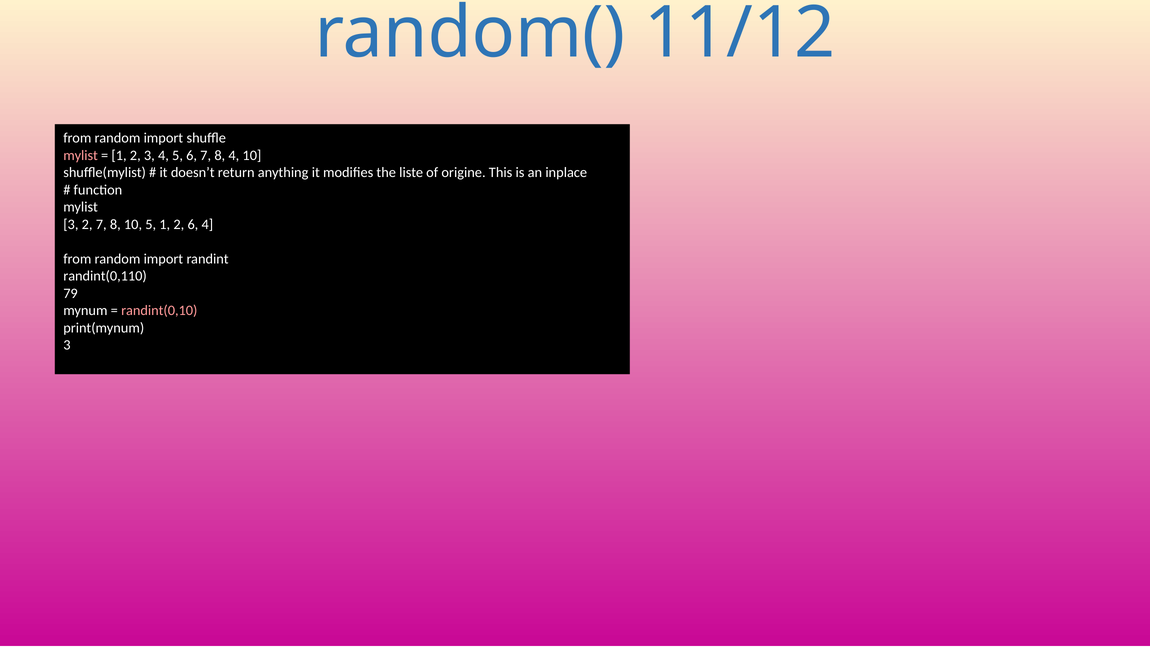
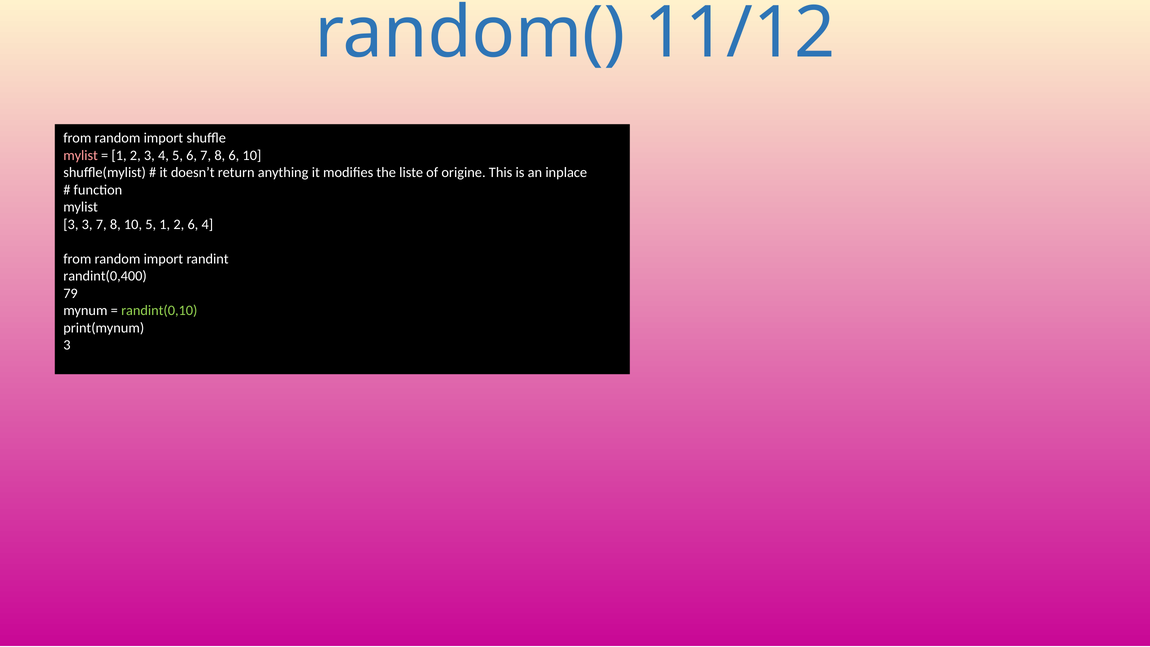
8 4: 4 -> 6 (234, 155)
3 2: 2 -> 3 (87, 224)
randint(0,110: randint(0,110 -> randint(0,400 (105, 276)
randint(0,10 colour: pink -> light green (159, 311)
